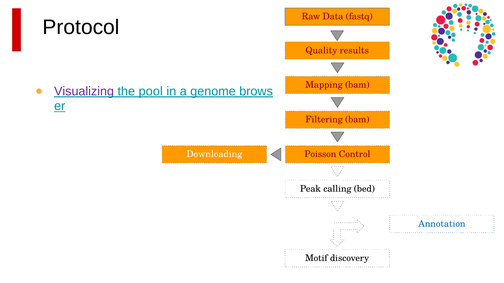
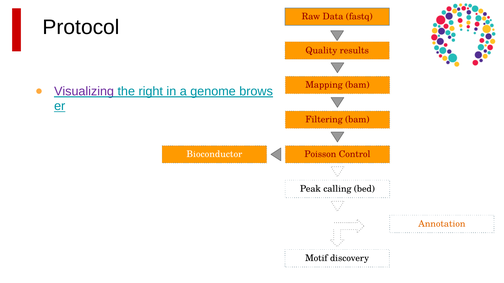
pool: pool -> right (151, 91)
Downloading: Downloading -> Bioconductor (214, 155)
Annotation colour: blue -> orange (442, 224)
